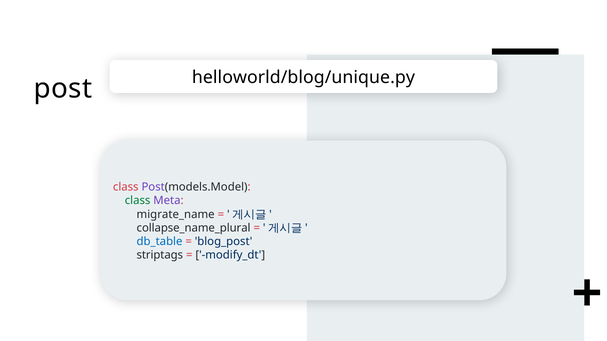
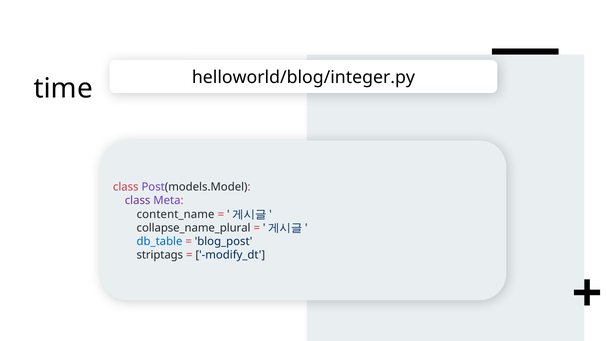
helloworld/blog/unique.py: helloworld/blog/unique.py -> helloworld/blog/integer.py (303, 78)
post: post -> time (63, 89)
class colour: green -> purple (138, 201)
migrate_name: migrate_name -> content_name (176, 215)
